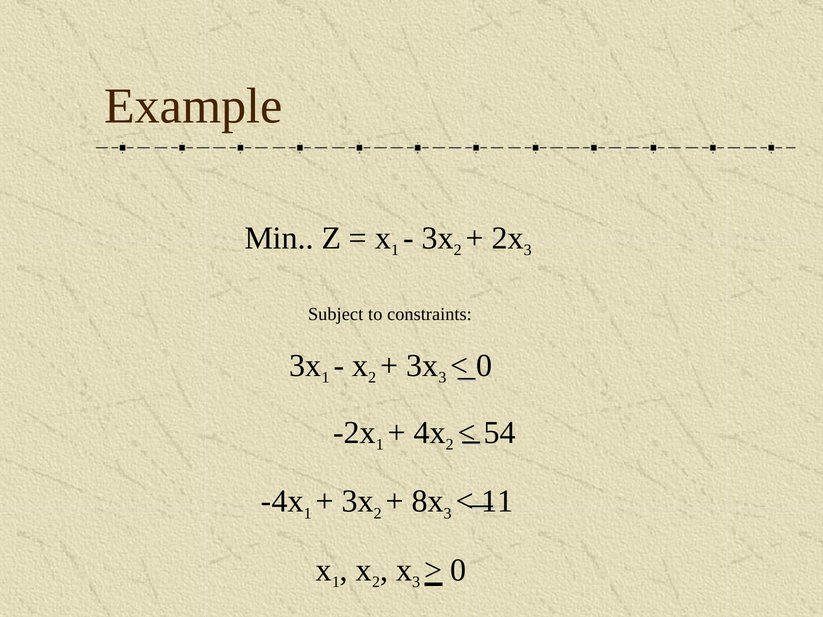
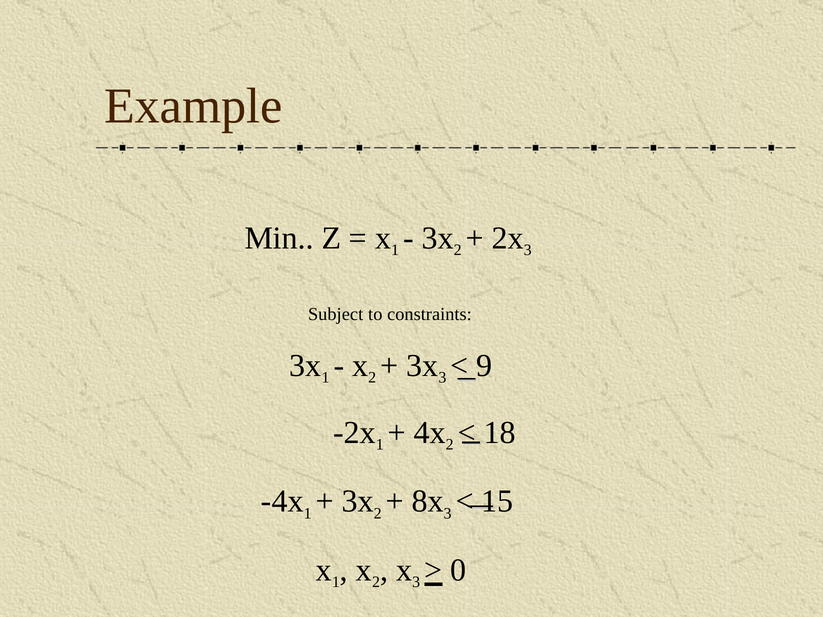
0: 0 -> 9 (484, 366)
54: 54 -> 18 (500, 433)
11: 11 -> 15 (497, 502)
